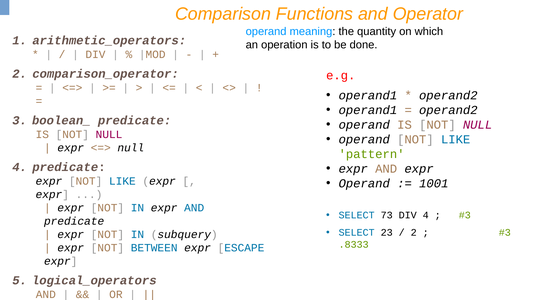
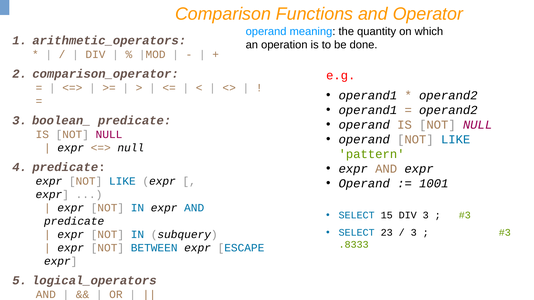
73: 73 -> 15 (387, 216)
DIV 4: 4 -> 3 (426, 216)
2: 2 -> 3 (414, 233)
